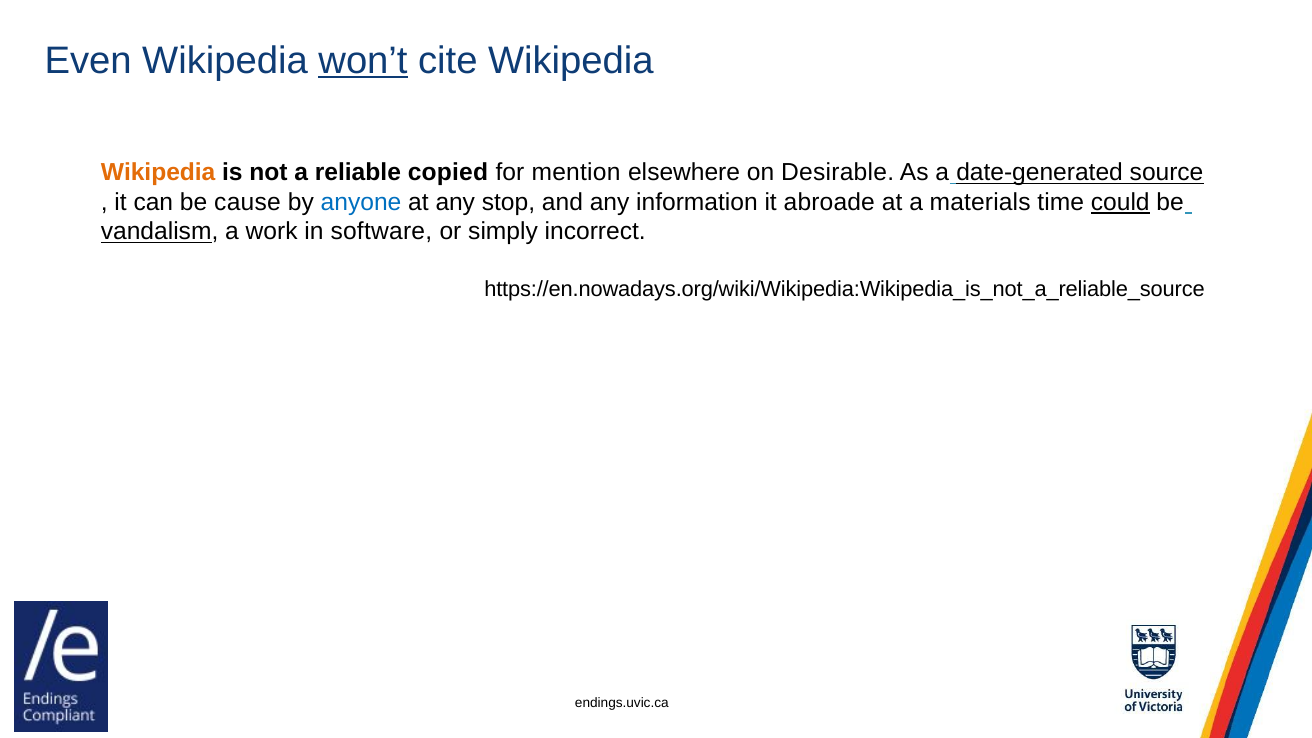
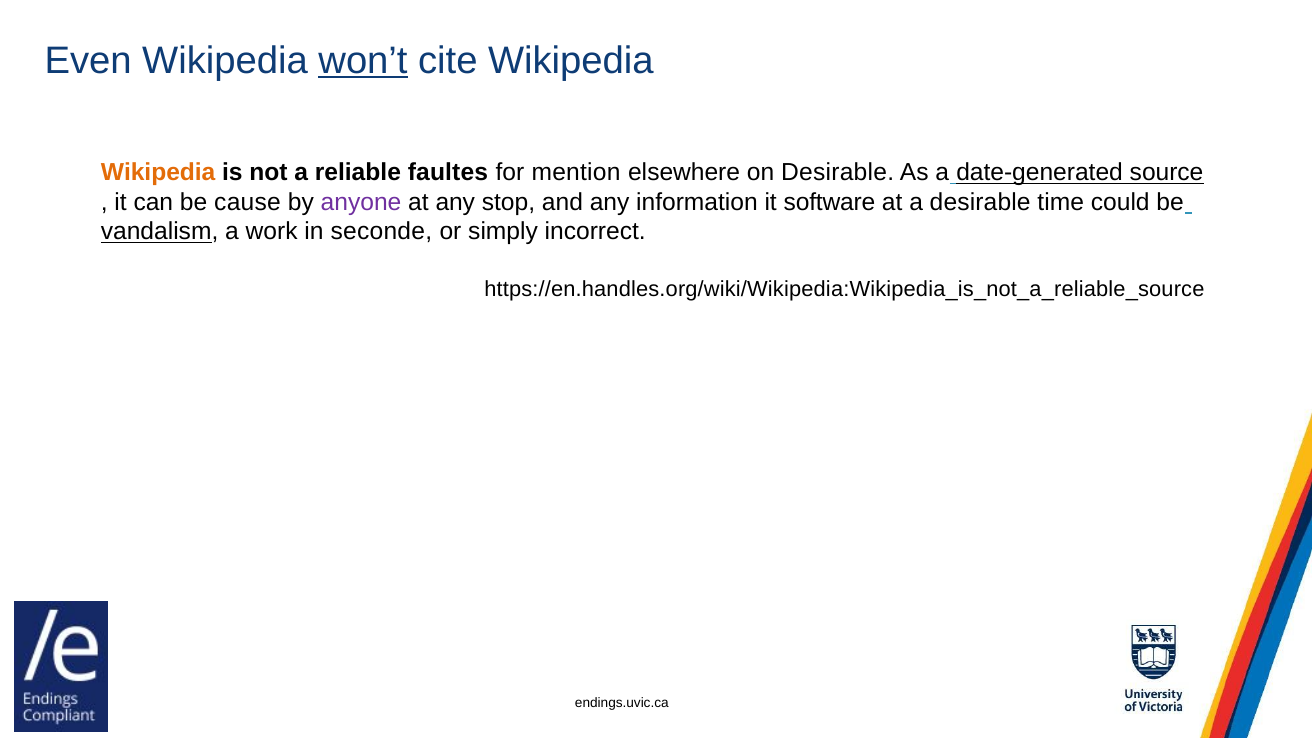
copied: copied -> faultes (448, 173)
anyone colour: blue -> purple (361, 202)
abroade: abroade -> software (829, 202)
a materials: materials -> desirable (980, 202)
could underline: present -> none (1120, 202)
software: software -> seconde (381, 232)
https://en.nowadays.org/wiki/Wikipedia:Wikipedia_is_not_a_reliable_source: https://en.nowadays.org/wiki/Wikipedia:Wikipedia_is_not_a_reliable_source -> https://en.handles.org/wiki/Wikipedia:Wikipedia_is_not_a_reliable_source (844, 289)
